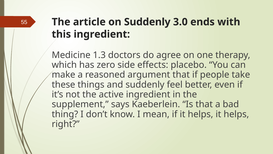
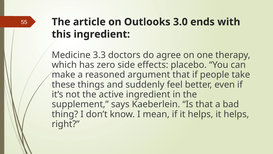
on Suddenly: Suddenly -> Outlooks (147, 22)
1.3: 1.3 -> 3.3 (99, 55)
